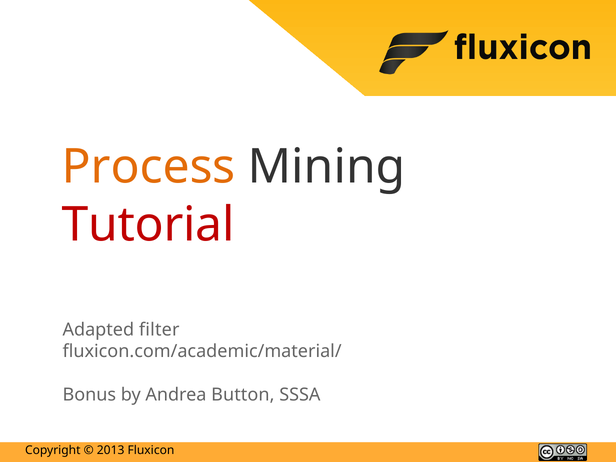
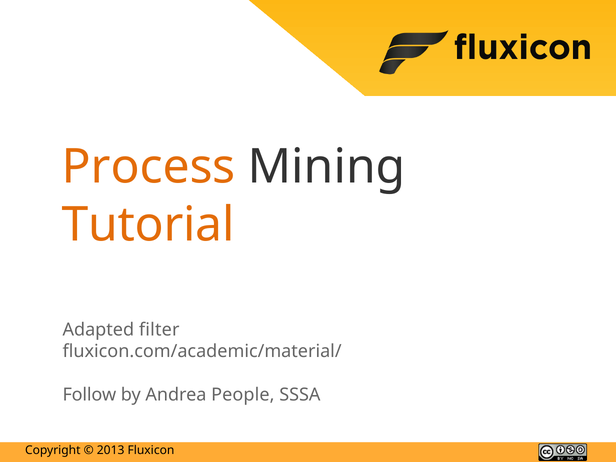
Tutorial colour: red -> orange (148, 225)
Bonus: Bonus -> Follow (89, 395)
Button: Button -> People (243, 395)
